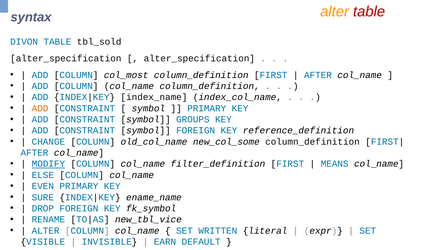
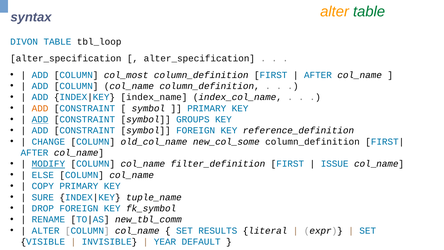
table colour: red -> green (369, 12)
tbl_sold: tbl_sold -> tbl_loop (99, 42)
ADD underline: none -> present (40, 119)
MEANS: MEANS -> ISSUE (335, 164)
EVEN: EVEN -> COPY (43, 186)
ename_name: ename_name -> tuple_name (154, 197)
new_tbl_vice: new_tbl_vice -> new_tbl_comm (148, 219)
WRITTEN: WRITTEN -> RESULTS (218, 230)
EARN: EARN -> YEAR (165, 242)
